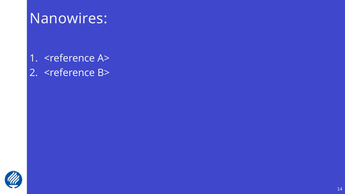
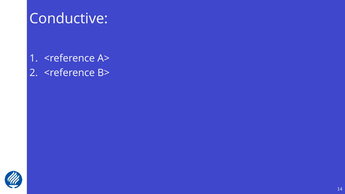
Nanowires: Nanowires -> Conductive (69, 19)
